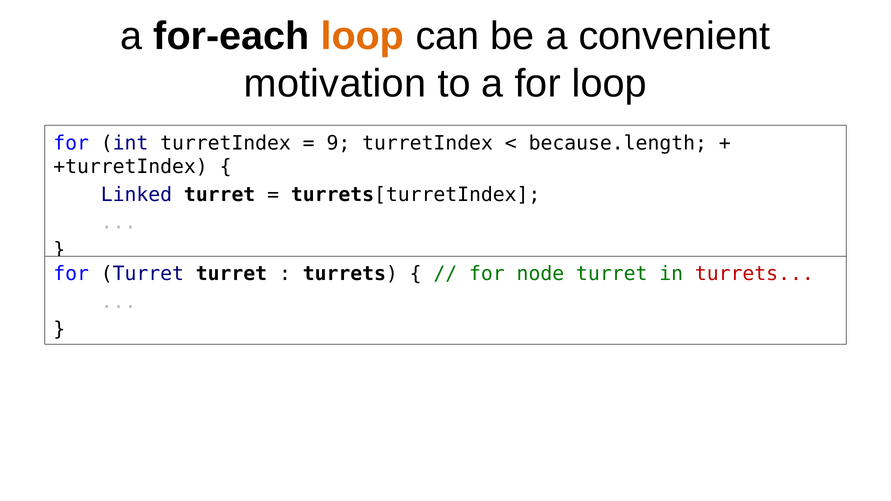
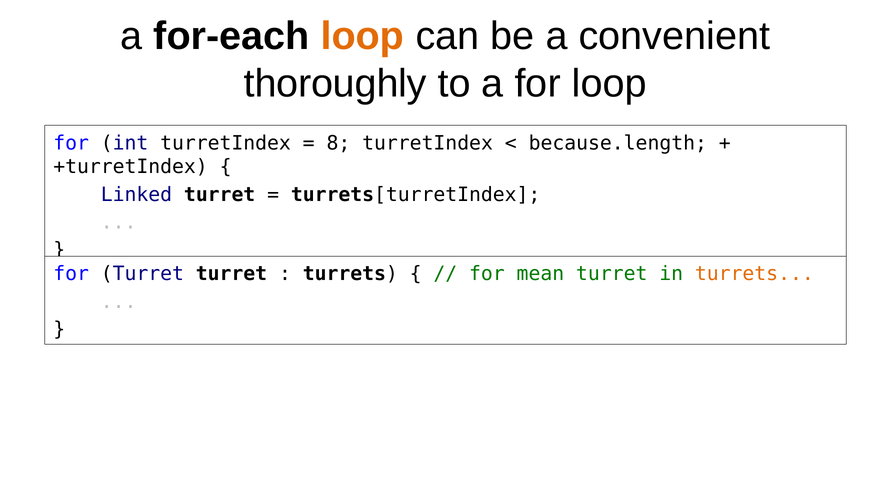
motivation: motivation -> thoroughly (335, 84)
9: 9 -> 8 (338, 143)
node: node -> mean (540, 274)
turrets colour: red -> orange (754, 274)
